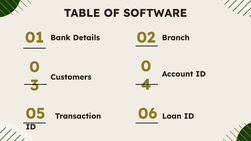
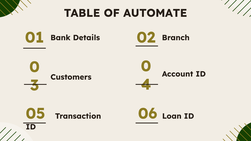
SOFTWARE: SOFTWARE -> AUTOMATE (155, 13)
